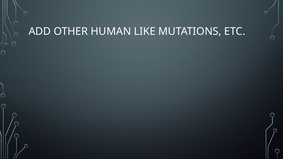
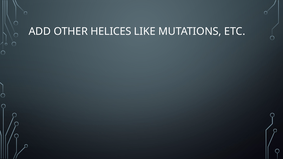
HUMAN: HUMAN -> HELICES (111, 31)
